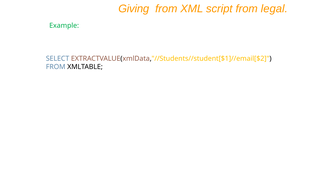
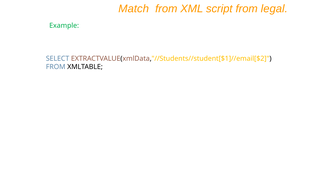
Giving: Giving -> Match (134, 9)
